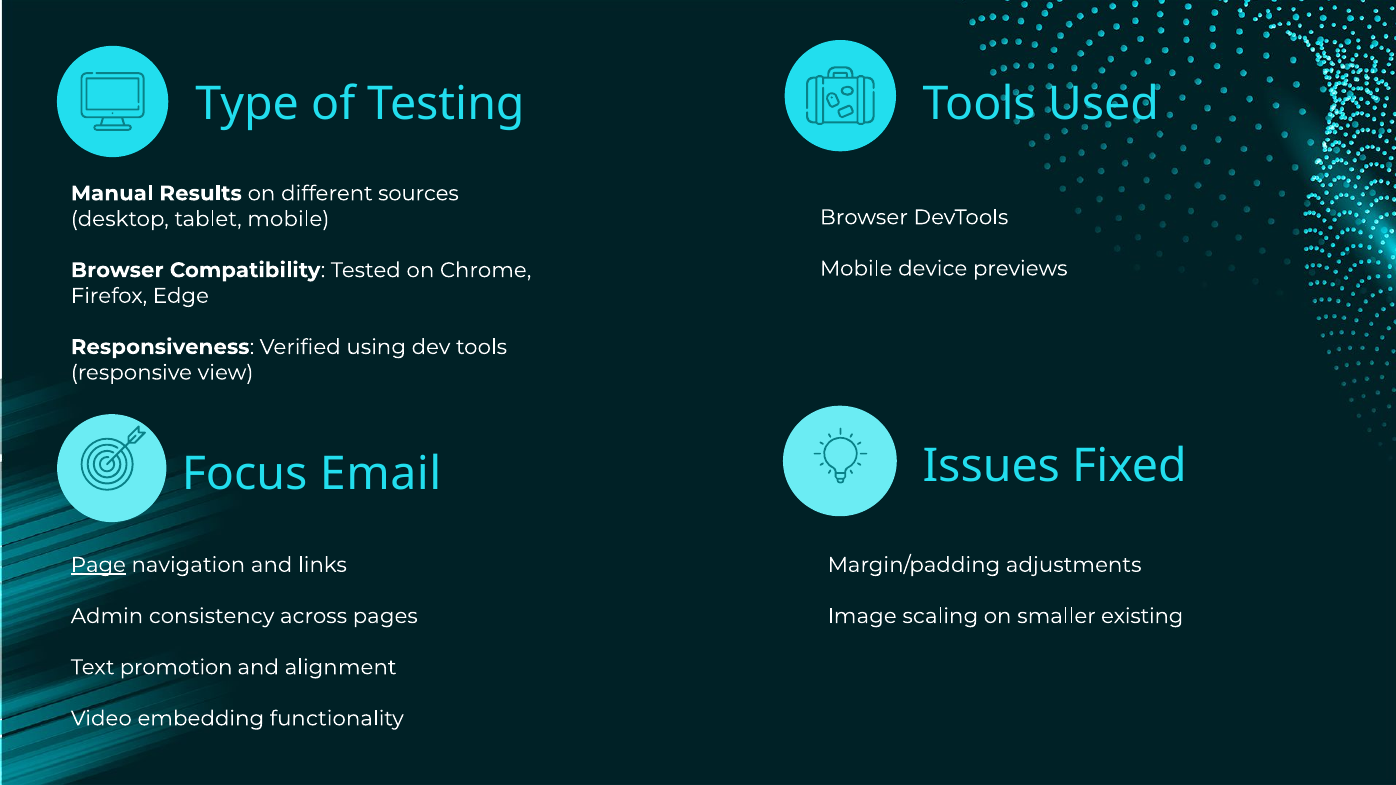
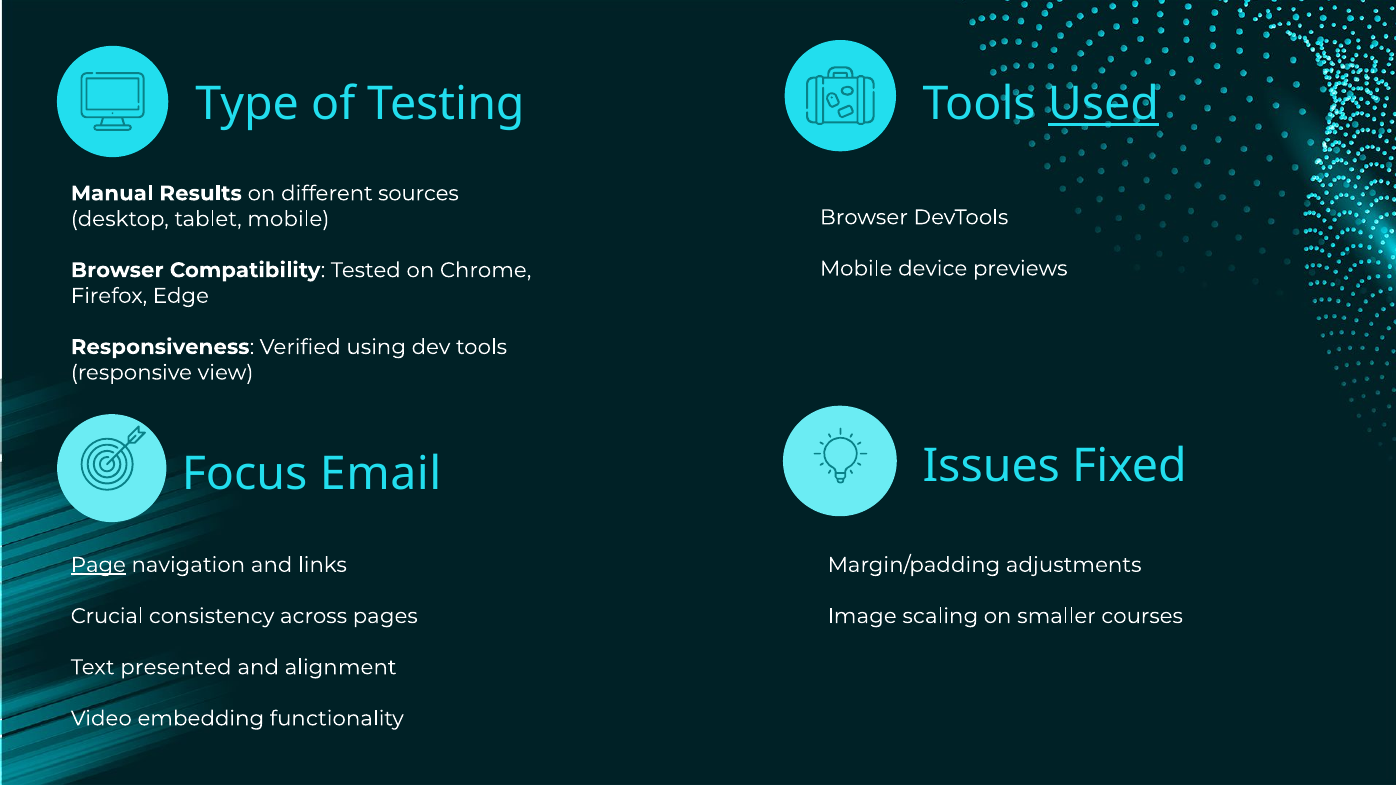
Used underline: none -> present (1103, 104)
Admin: Admin -> Crucial (107, 616)
existing: existing -> courses (1142, 616)
promotion: promotion -> presented (176, 667)
